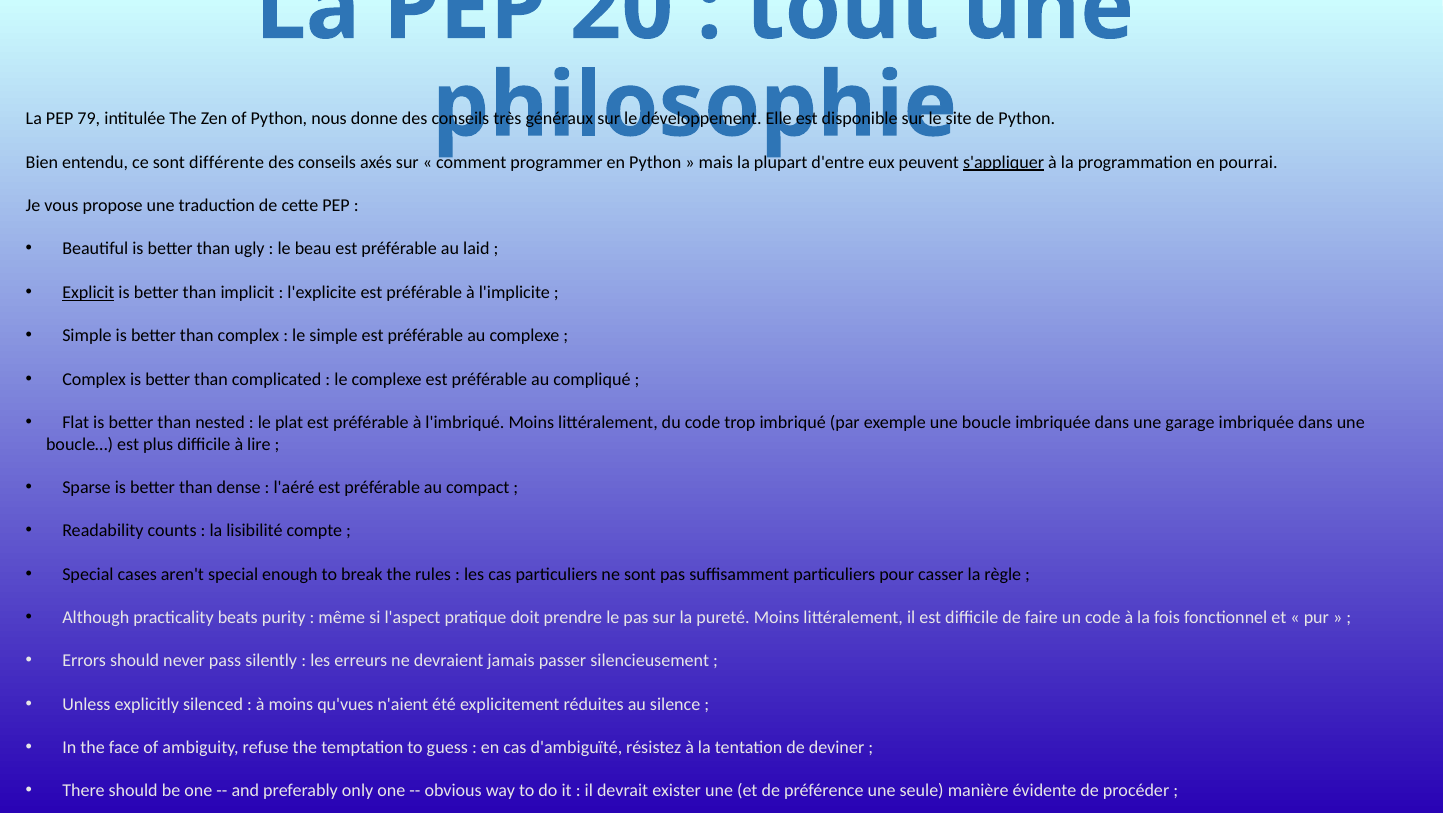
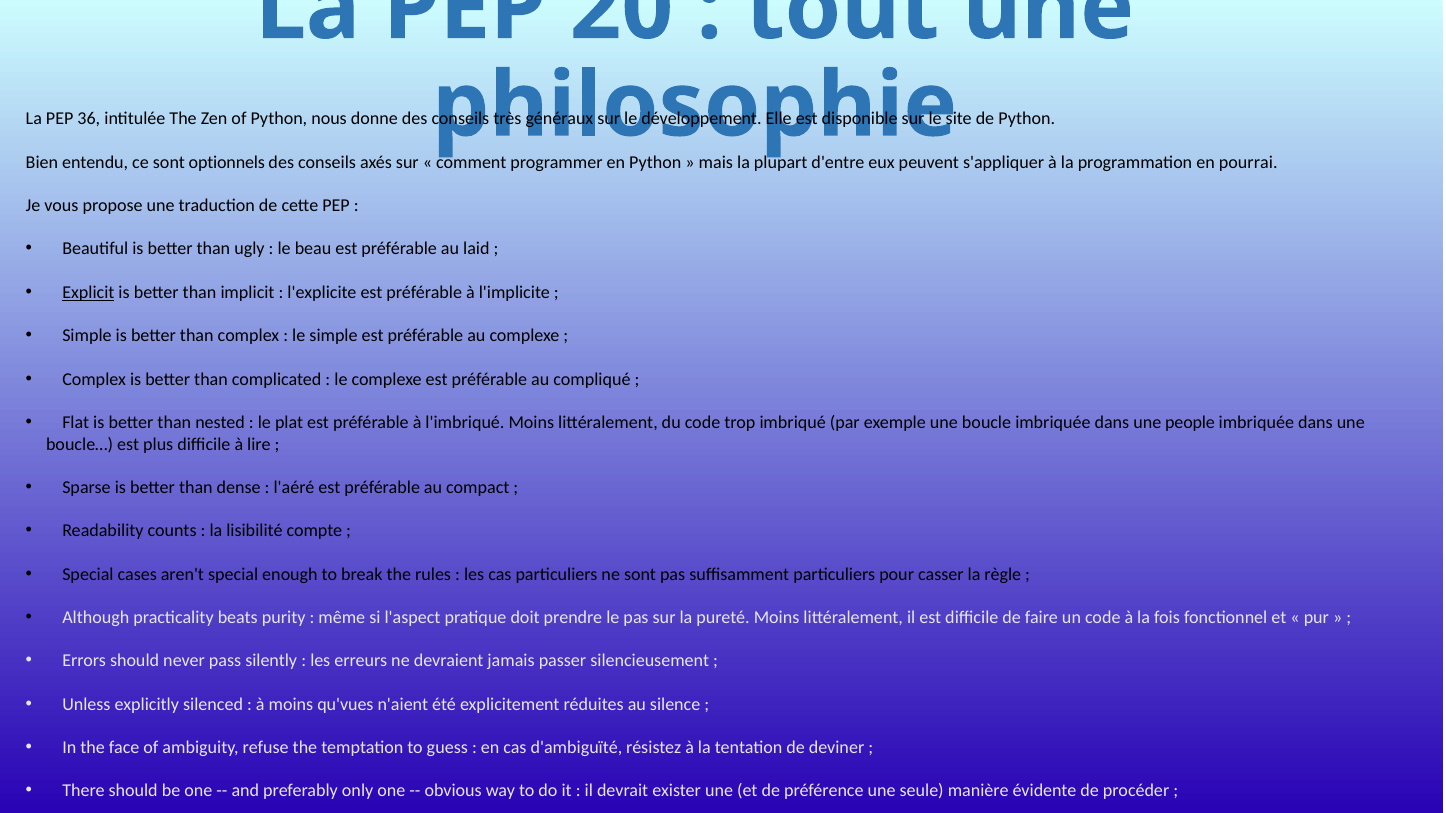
79: 79 -> 36 (89, 119)
différente: différente -> optionnels (227, 162)
s'appliquer underline: present -> none (1004, 162)
garage: garage -> people (1190, 423)
